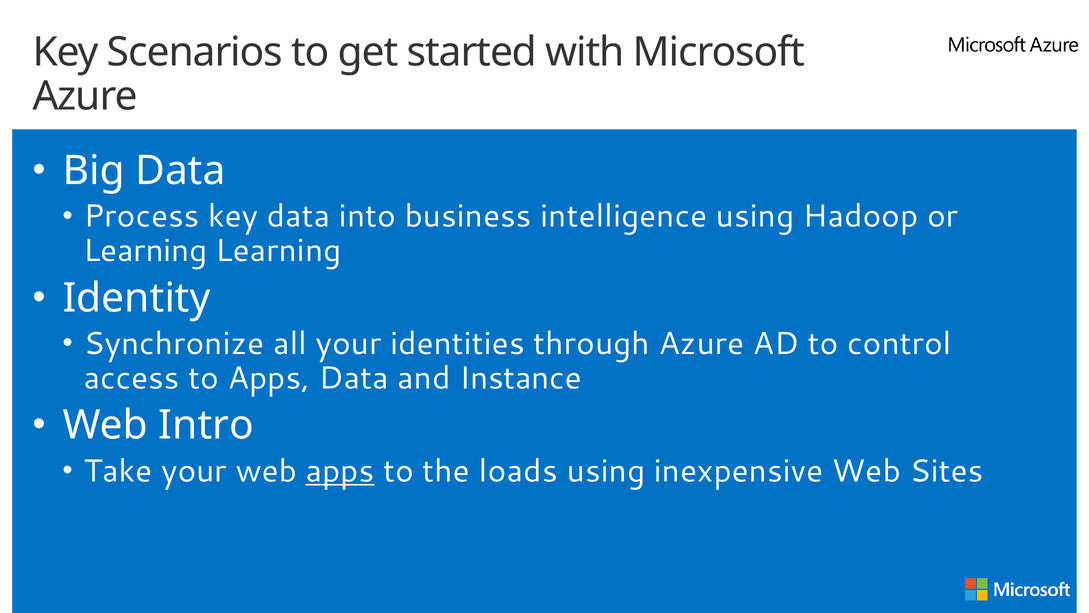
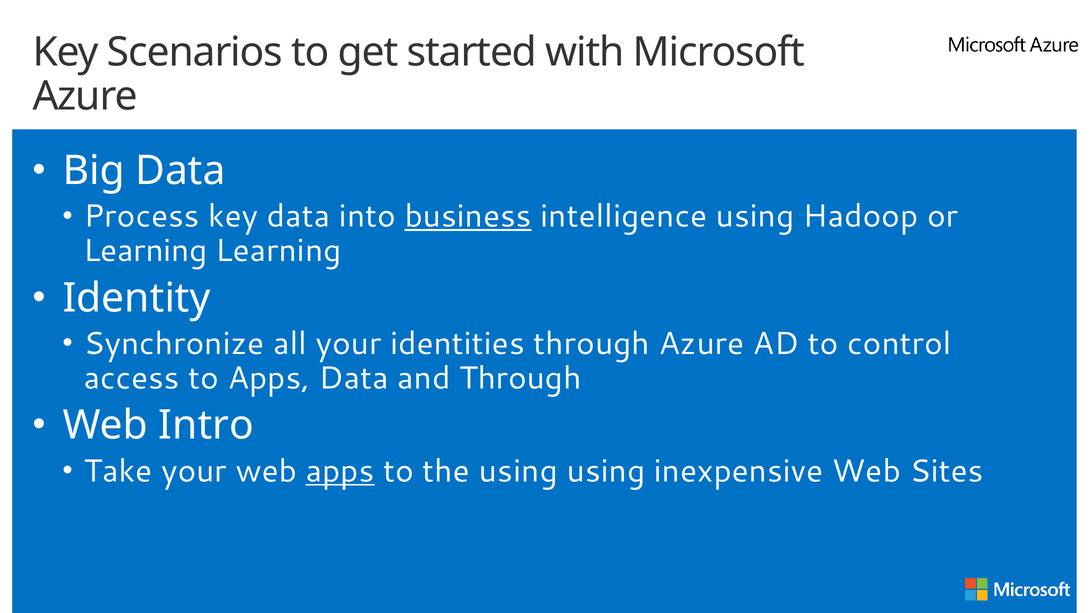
business underline: none -> present (468, 216)
and Instance: Instance -> Through (520, 378)
the loads: loads -> using (518, 471)
